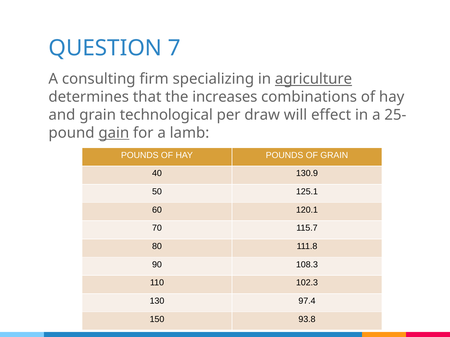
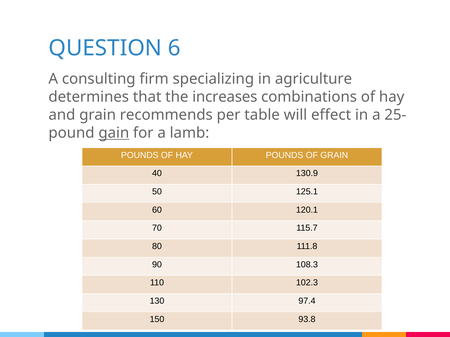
7: 7 -> 6 (174, 48)
agriculture underline: present -> none (314, 79)
technological: technological -> recommends (166, 115)
draw: draw -> table (262, 115)
